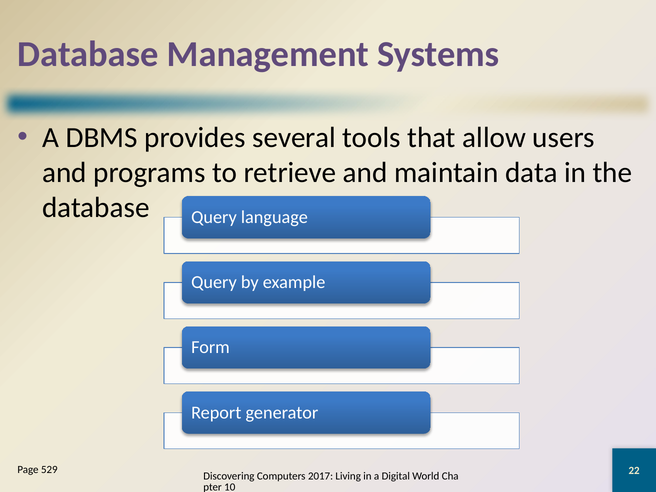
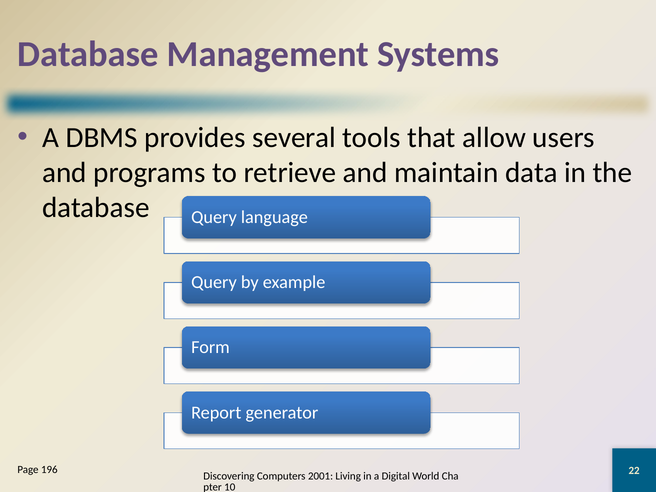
529: 529 -> 196 (49, 470)
2017: 2017 -> 2001 (321, 476)
